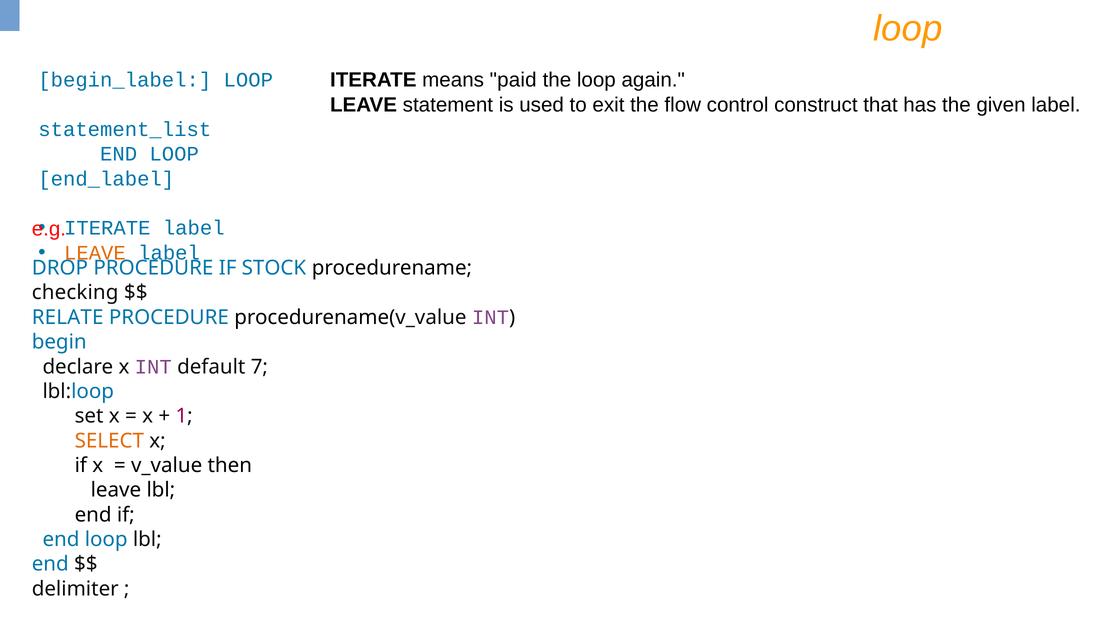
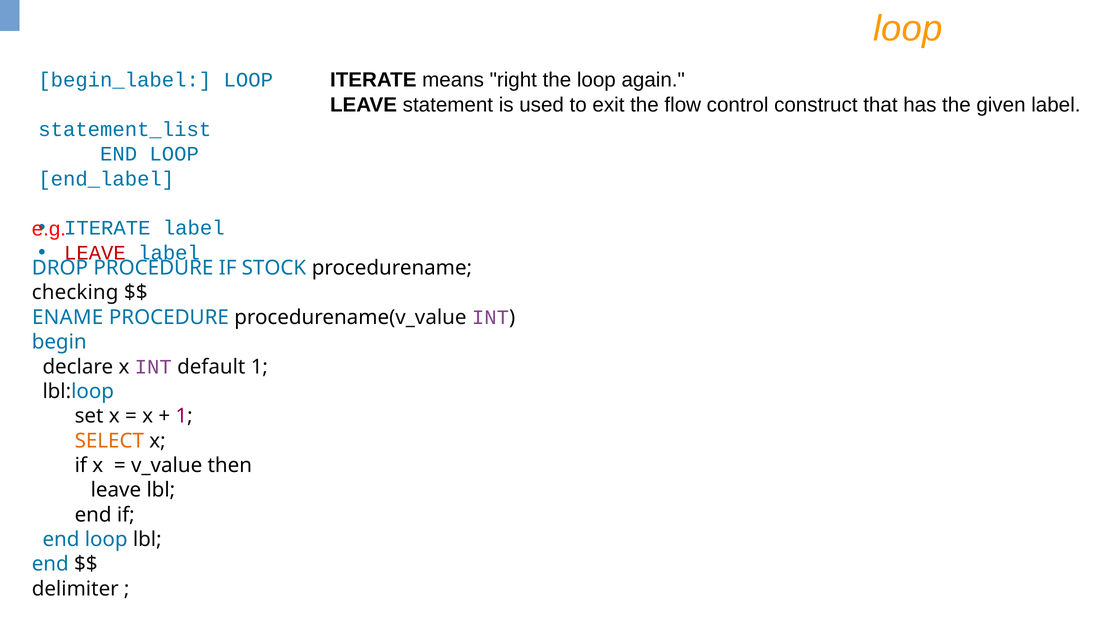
paid: paid -> right (513, 80)
LEAVE colour: orange -> red (95, 253)
RELATE: RELATE -> ENAME (68, 318)
default 7: 7 -> 1 (259, 367)
